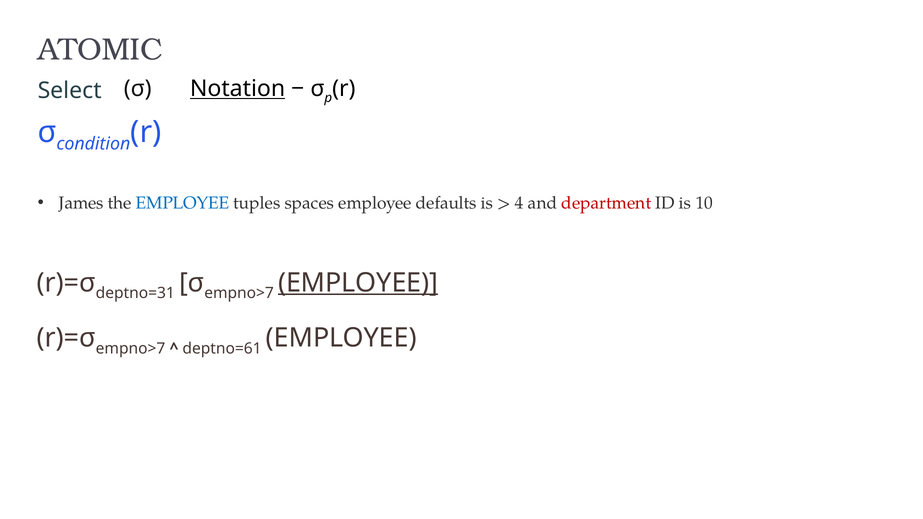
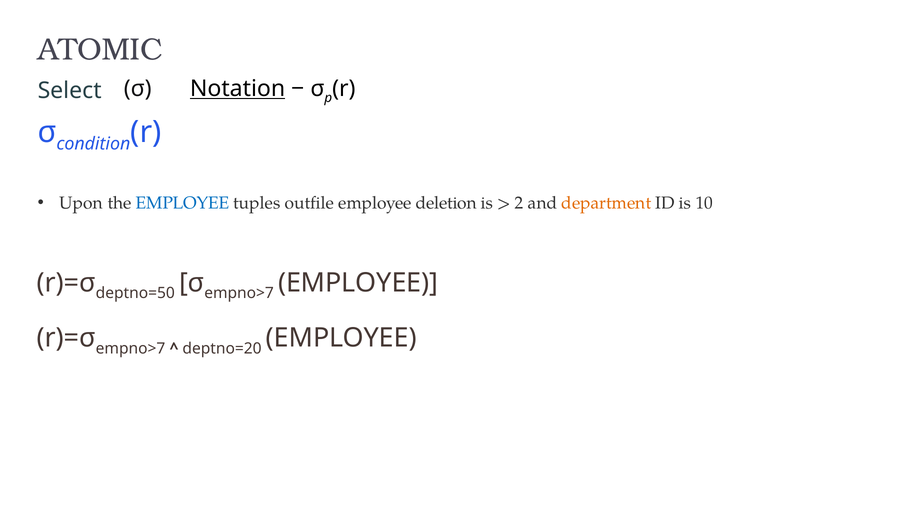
James: James -> Upon (81, 203)
spaces: spaces -> outfile (309, 203)
defaults: defaults -> deletion (446, 203)
4: 4 -> 2 (519, 203)
department colour: red -> orange (606, 203)
deptno=31: deptno=31 -> deptno=50 (135, 293)
EMPLOYEE underline: present -> none (358, 283)
deptno=61: deptno=61 -> deptno=20 (222, 349)
